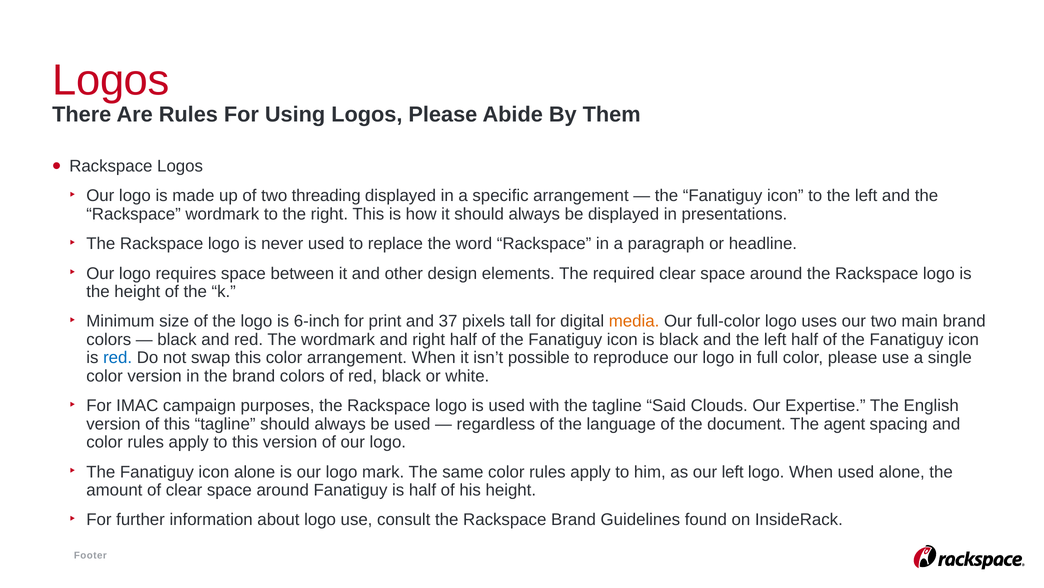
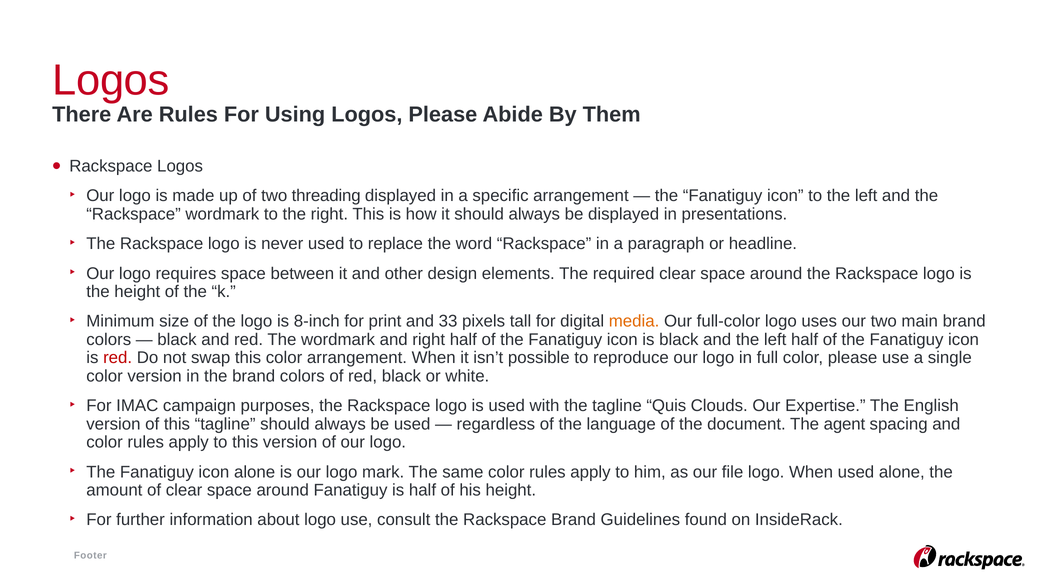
6-inch: 6-inch -> 8-inch (317, 321)
37: 37 -> 33 (448, 321)
red colour: blue -> red (118, 357)
Said: Said -> Quis (666, 405)
our left: left -> file (733, 471)
